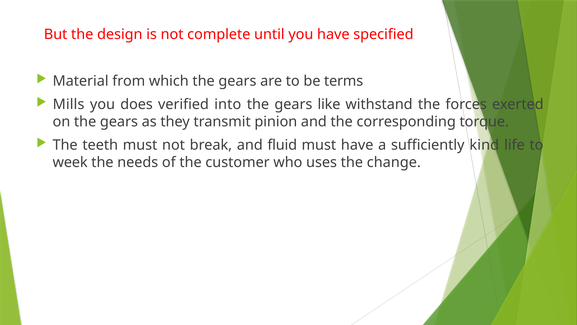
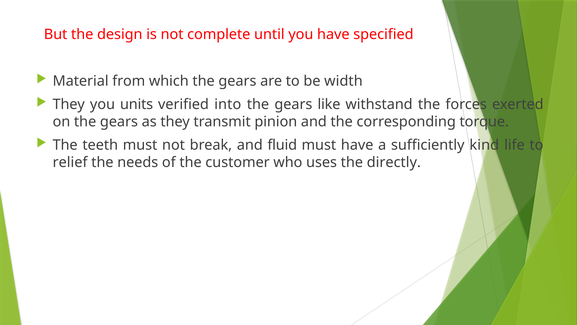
terms: terms -> width (343, 81)
Mills: Mills -> They (69, 104)
does: does -> units (137, 104)
week: week -> relief (70, 162)
change: change -> directly (394, 162)
